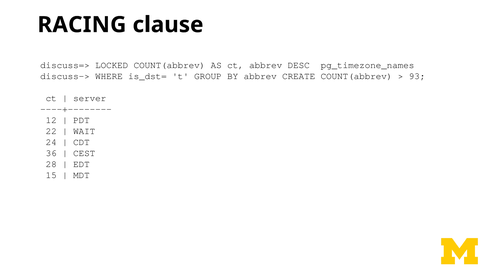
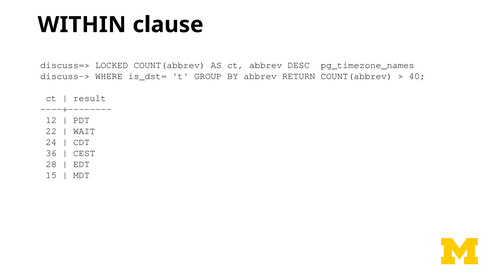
RACING: RACING -> WITHIN (82, 25)
CREATE: CREATE -> RETURN (299, 76)
93: 93 -> 40 (417, 76)
server: server -> result (90, 98)
